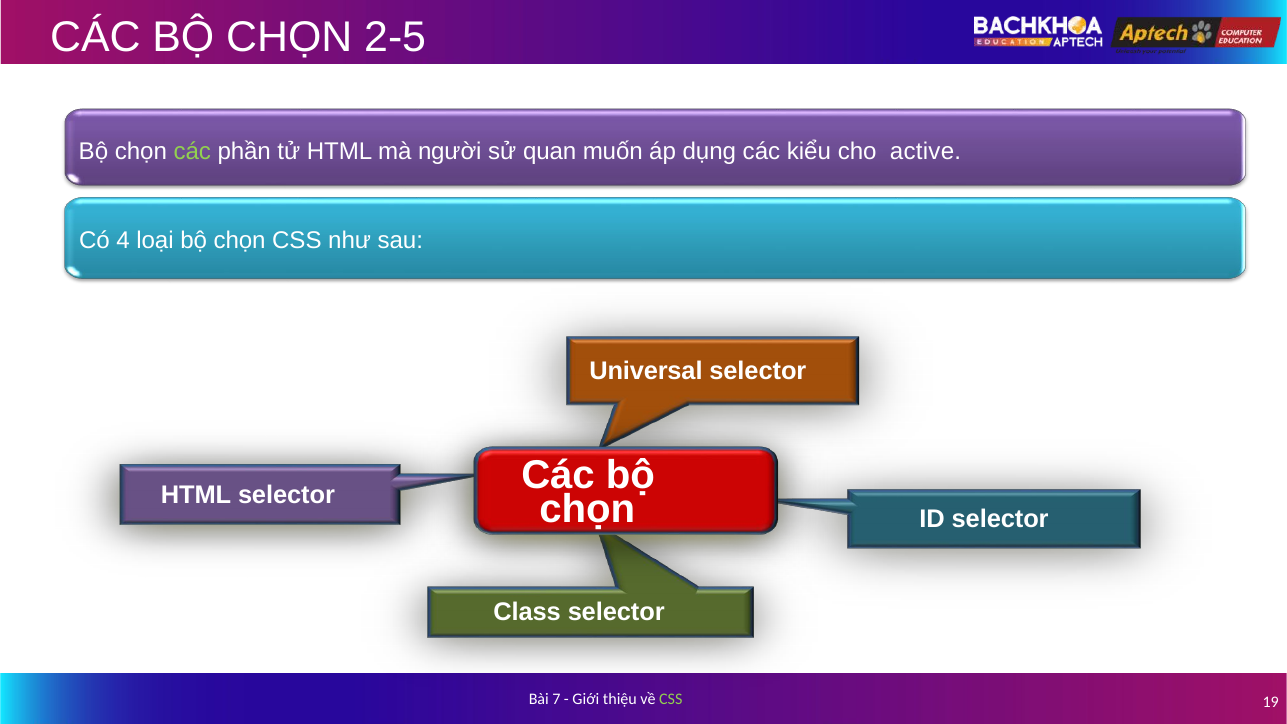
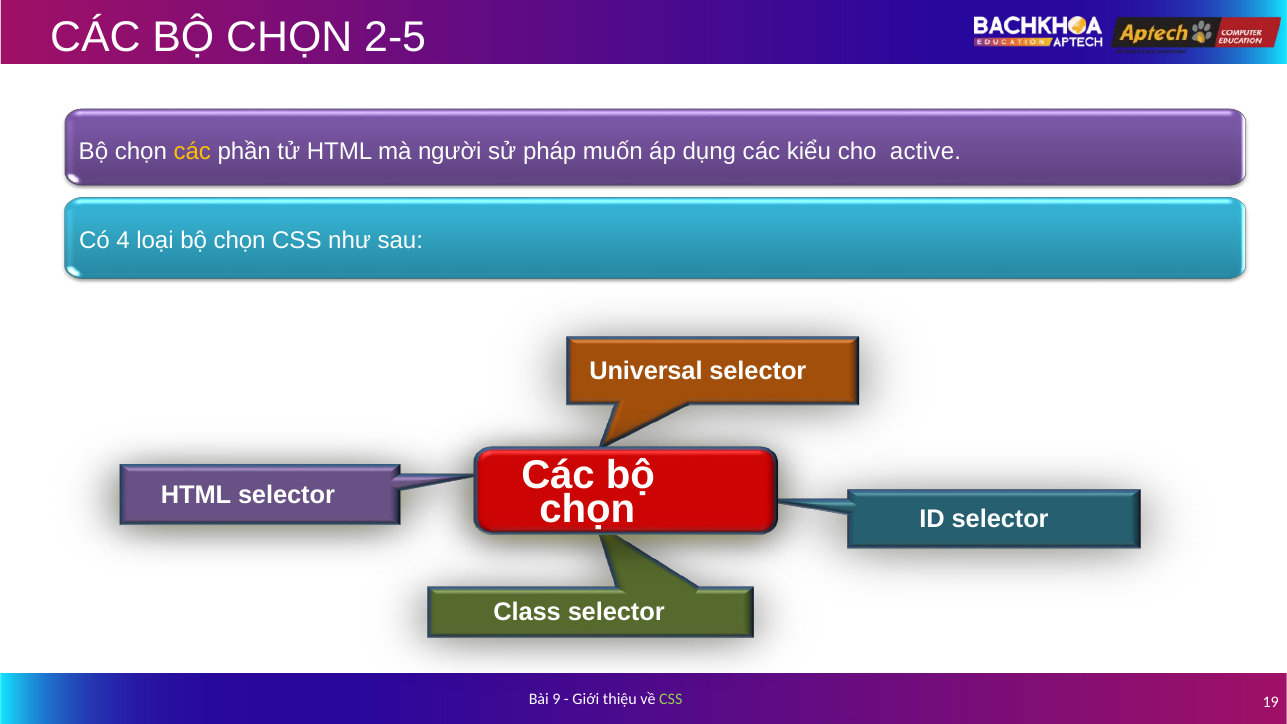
các colour: light green -> yellow (192, 151)
quan: quan -> pháp (550, 151)
7: 7 -> 9 (556, 700)
